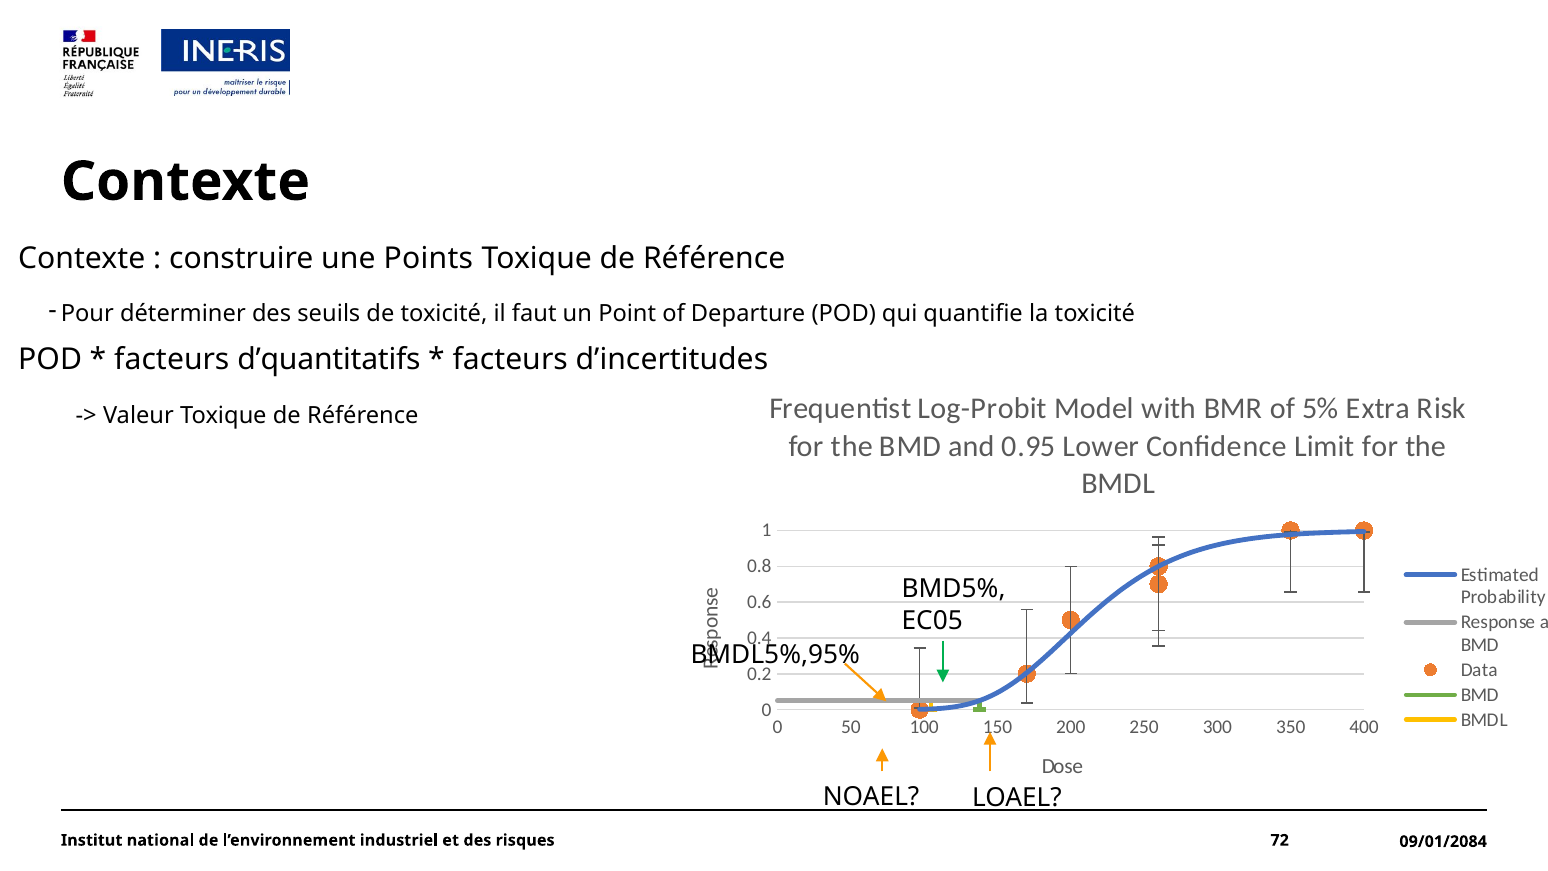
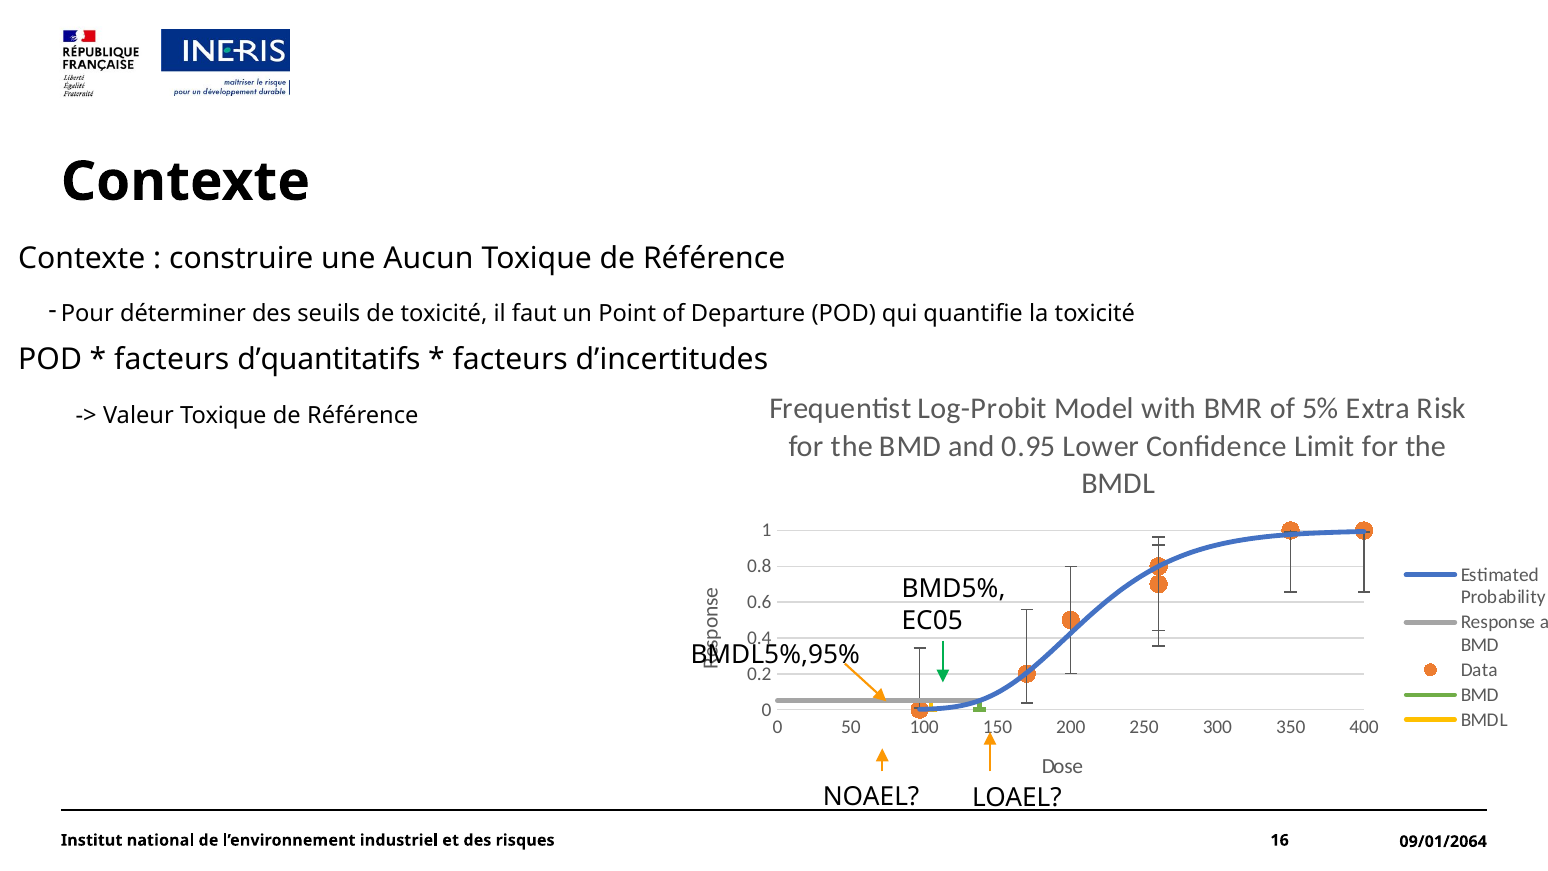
Points: Points -> Aucun (428, 259)
72: 72 -> 16 (1280, 840)
09/01/2084: 09/01/2084 -> 09/01/2064 (1443, 841)
